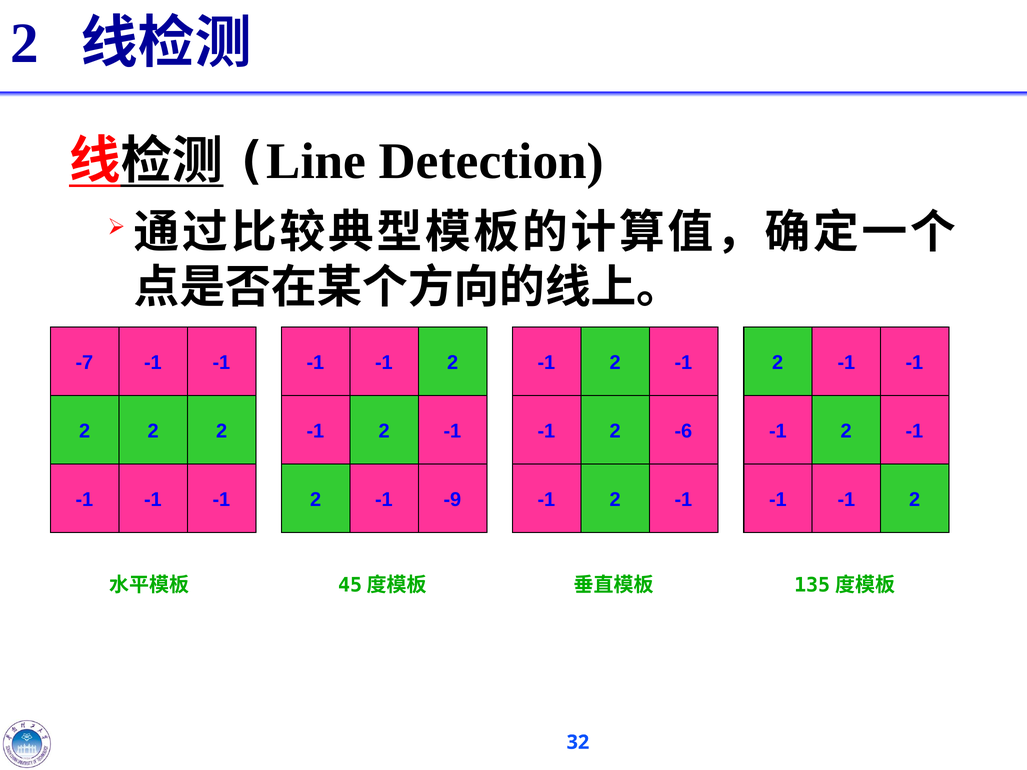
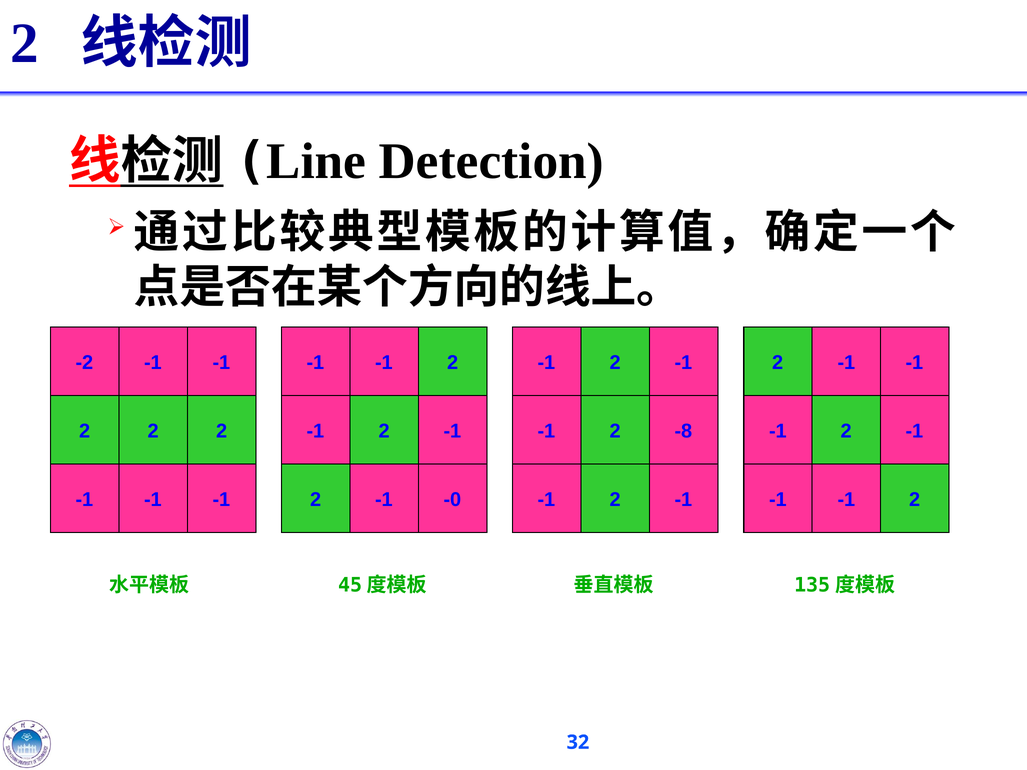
-7: -7 -> -2 (85, 363)
-6: -6 -> -8 (684, 431)
-9: -9 -> -0 (453, 500)
